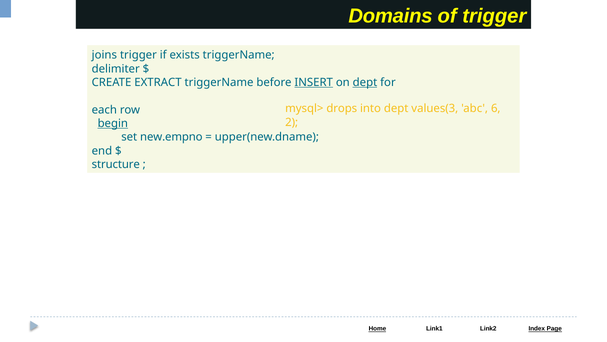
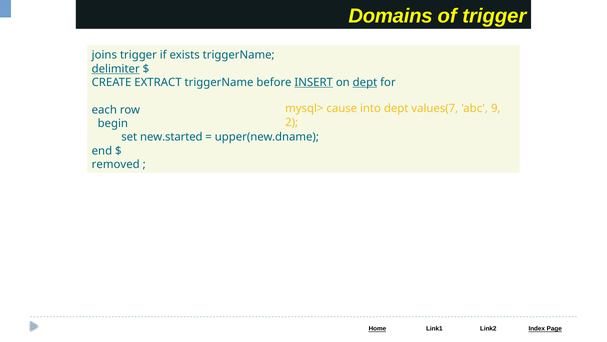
delimiter underline: none -> present (116, 69)
drops: drops -> cause (342, 108)
values(3: values(3 -> values(7 (435, 108)
6: 6 -> 9 (496, 108)
begin underline: present -> none (113, 123)
new.empno: new.empno -> new.started (171, 137)
structure: structure -> removed (116, 164)
